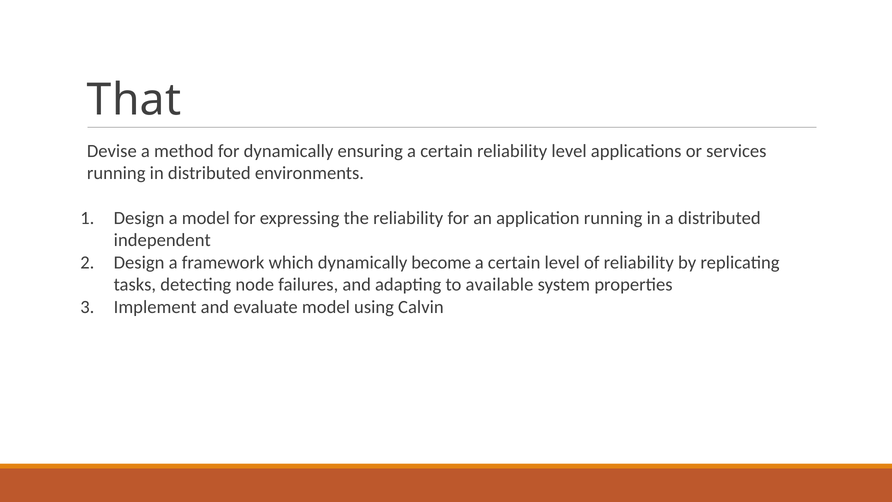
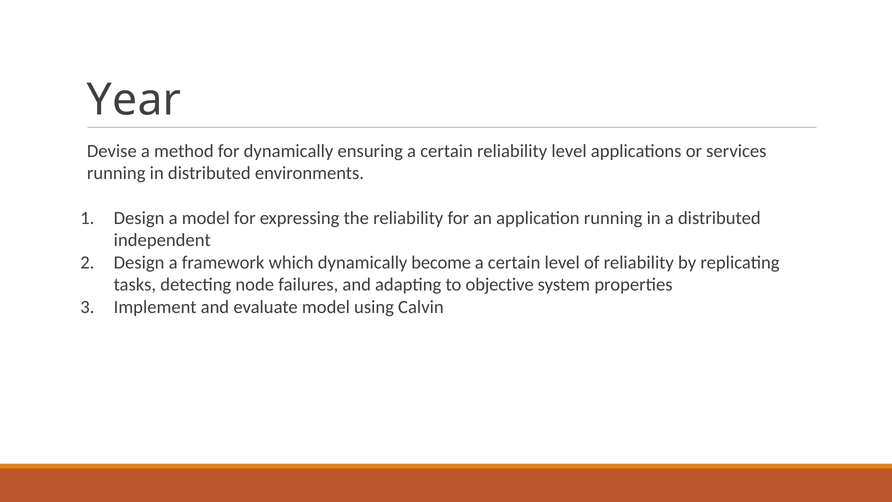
That: That -> Year (134, 100)
available: available -> objective (500, 285)
